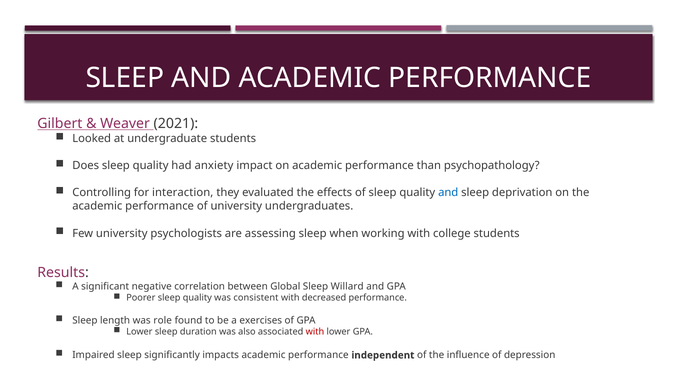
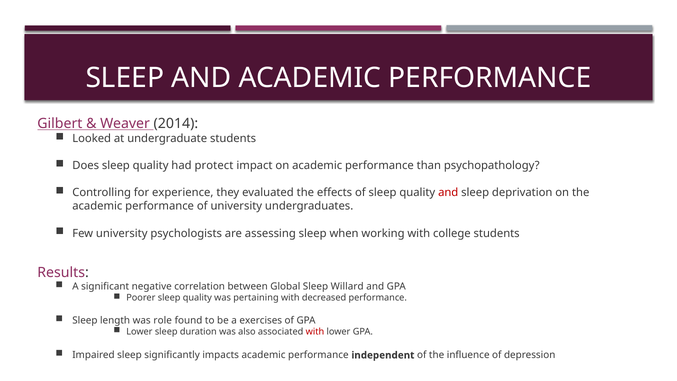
2021: 2021 -> 2014 (176, 123)
anxiety: anxiety -> protect (214, 166)
interaction: interaction -> experience (183, 193)
and colour: blue -> red (448, 193)
consistent: consistent -> pertaining (256, 298)
